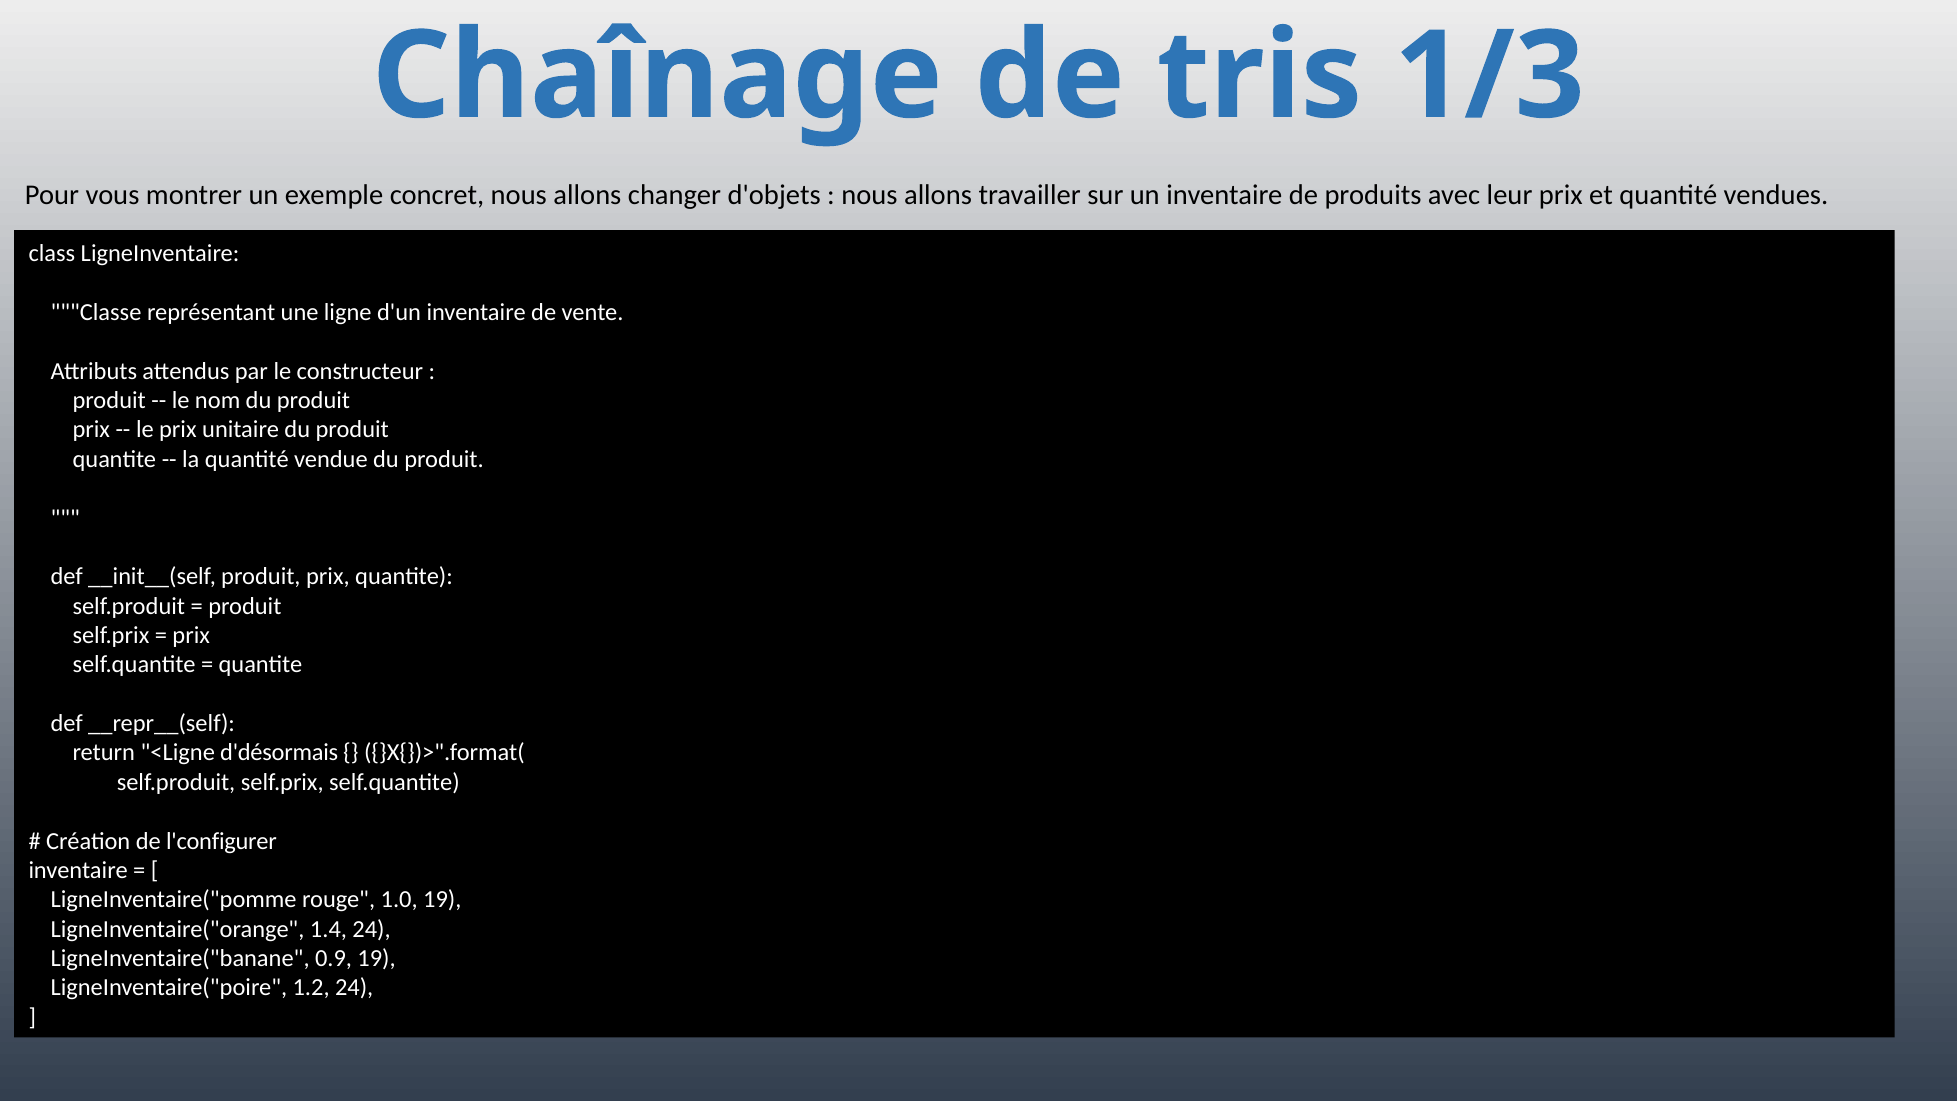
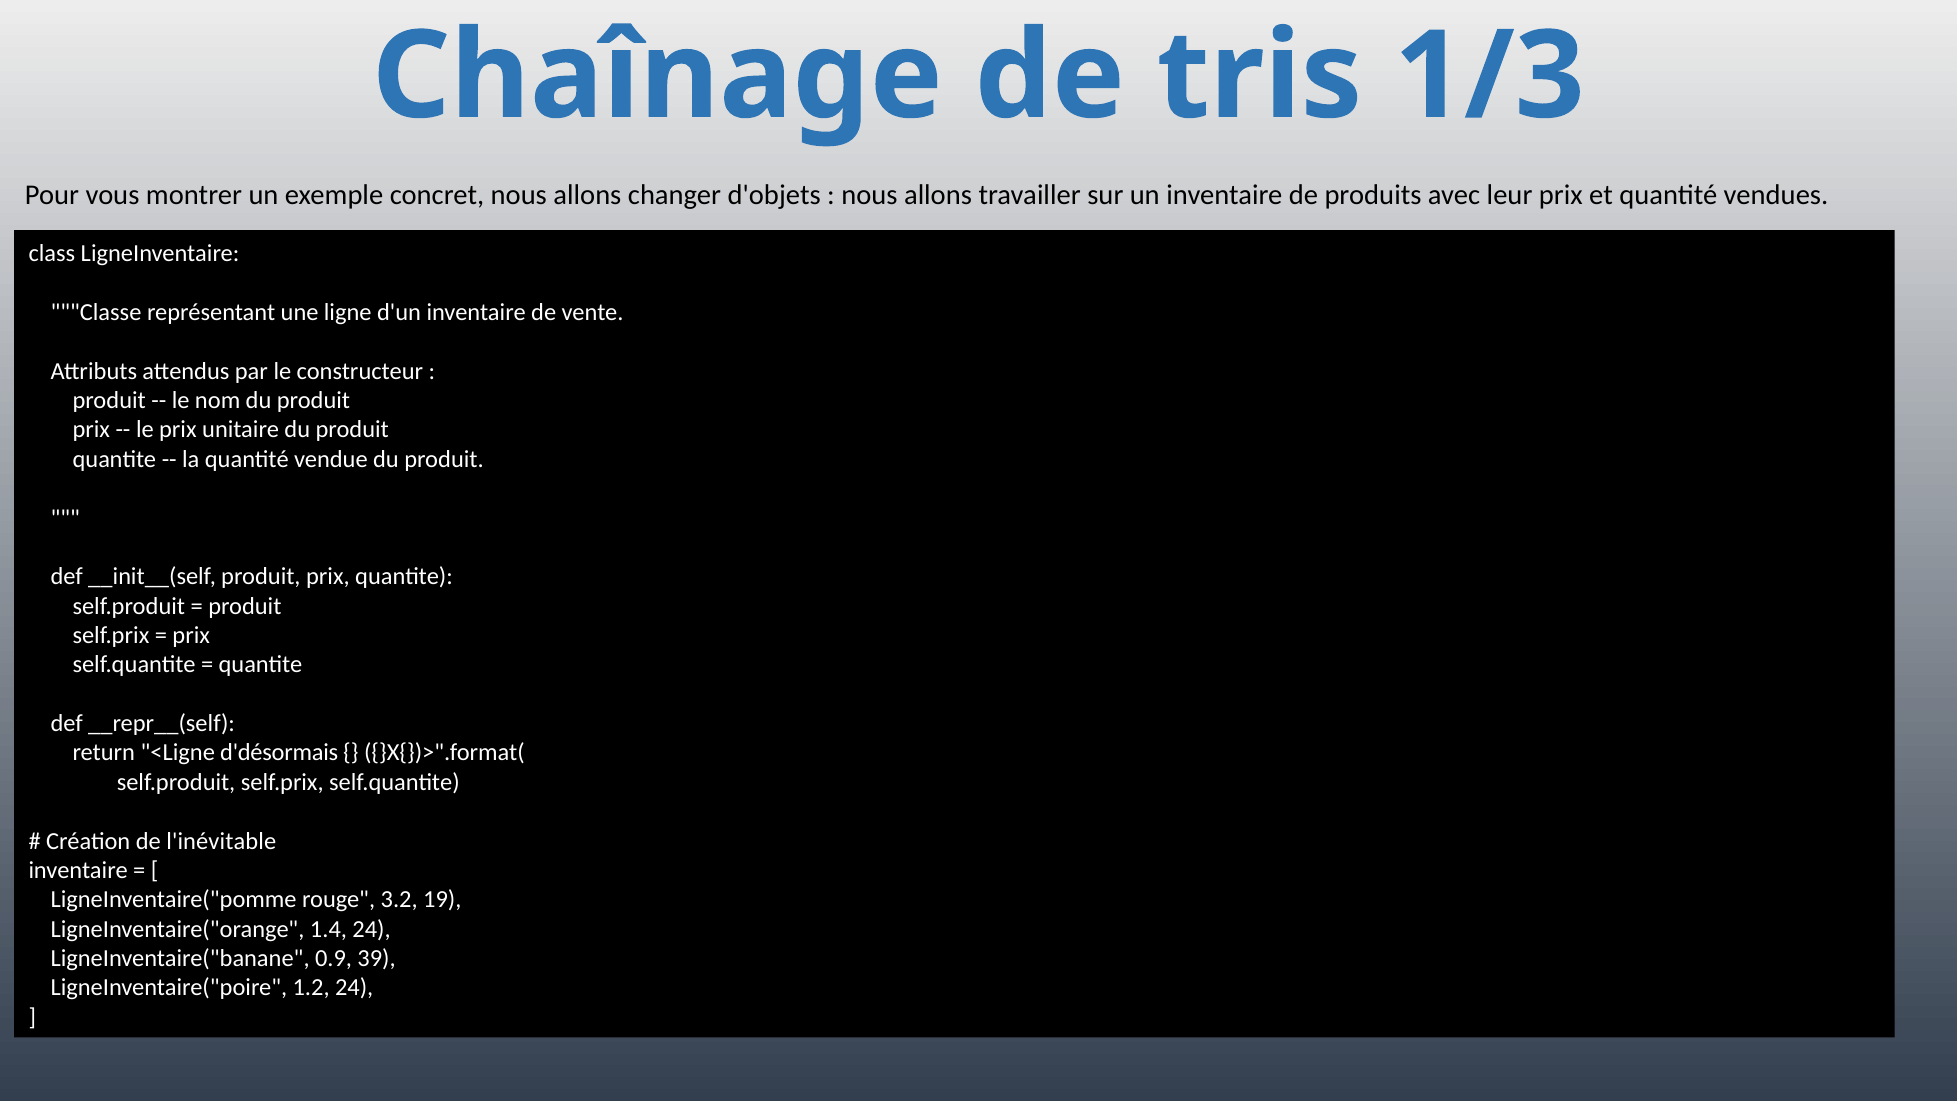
l'configurer: l'configurer -> l'inévitable (221, 841)
1.0: 1.0 -> 3.2 (399, 900)
0.9 19: 19 -> 39 (377, 958)
